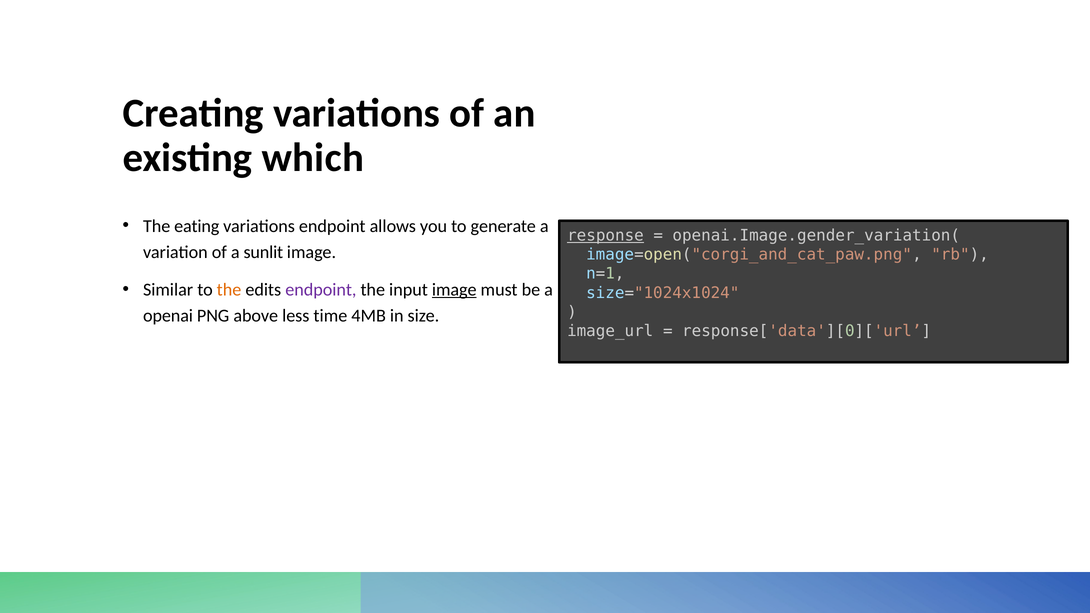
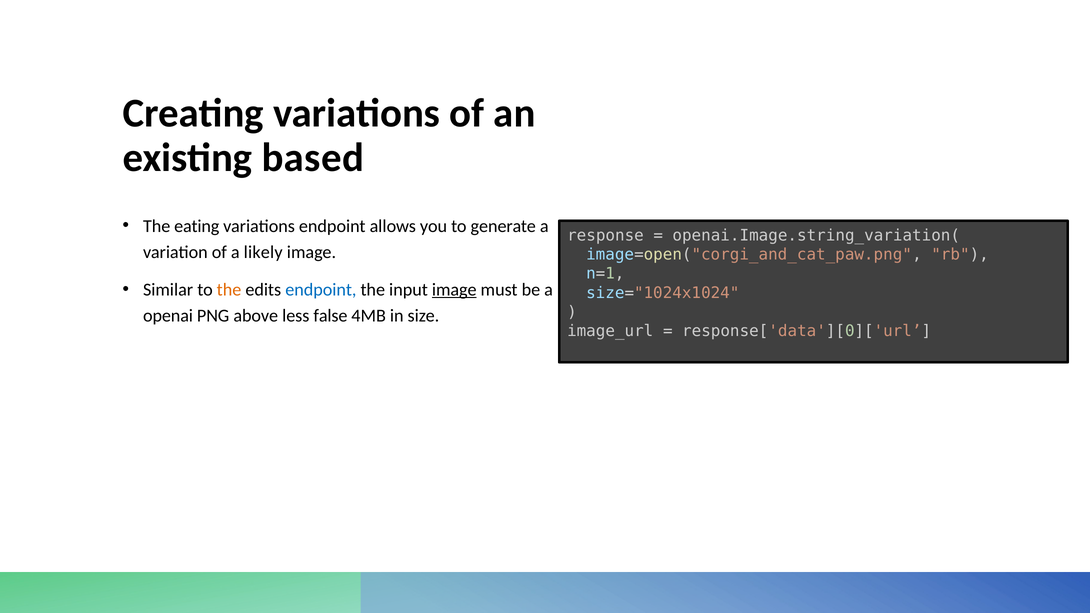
which: which -> based (313, 158)
response underline: present -> none (605, 236)
openai.Image.gender_variation(: openai.Image.gender_variation( -> openai.Image.string_variation( (816, 236)
sunlit: sunlit -> likely (263, 252)
endpoint colour: purple -> blue (321, 290)
time: time -> false (330, 316)
